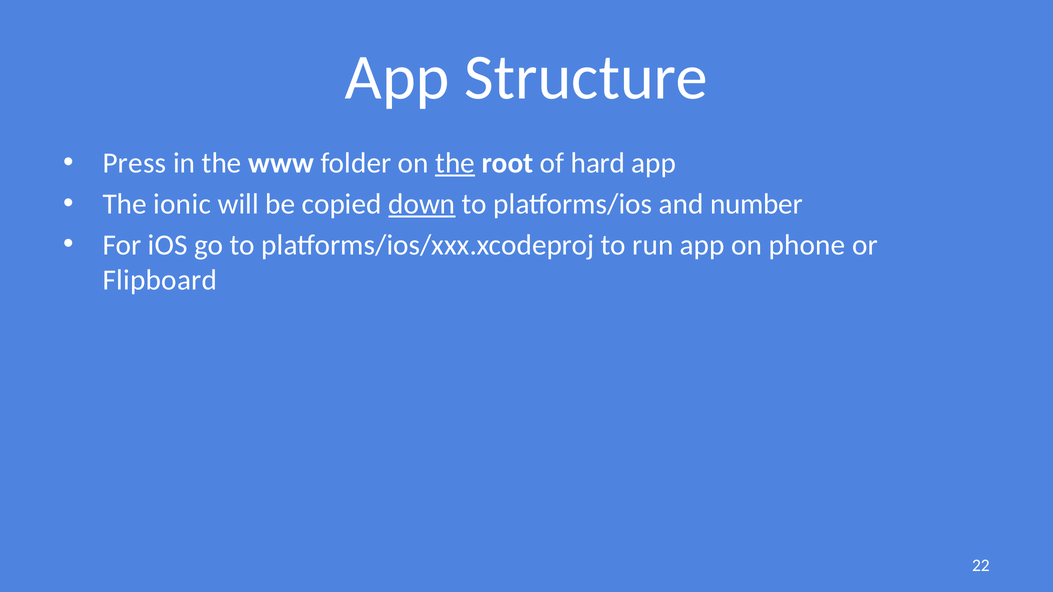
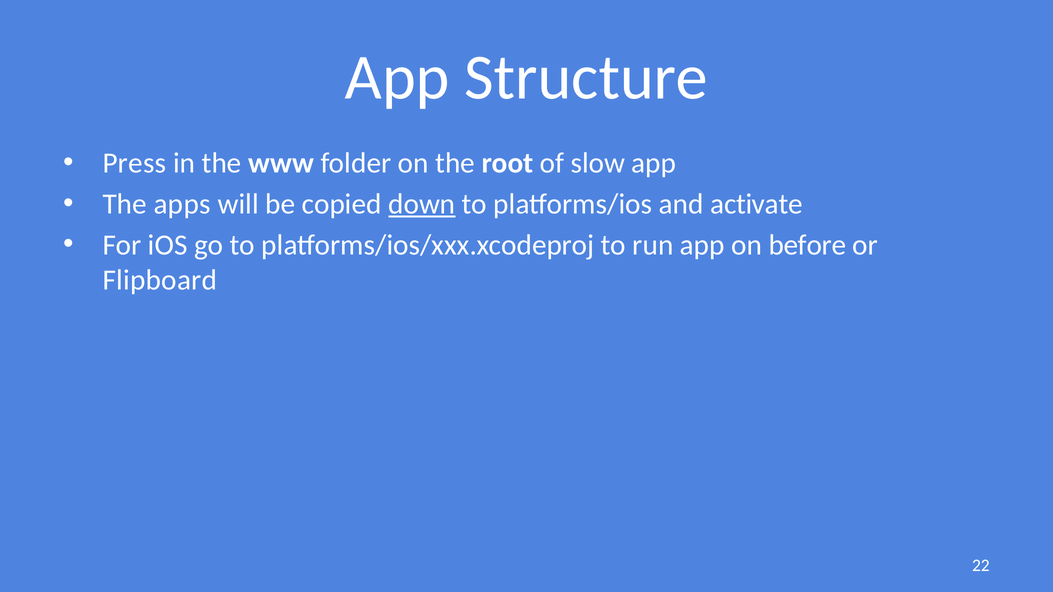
the underline: present -> none (455, 163)
hard: hard -> slow (598, 163)
ionic: ionic -> apps (182, 204)
number: number -> activate (756, 204)
phone: phone -> before (807, 245)
